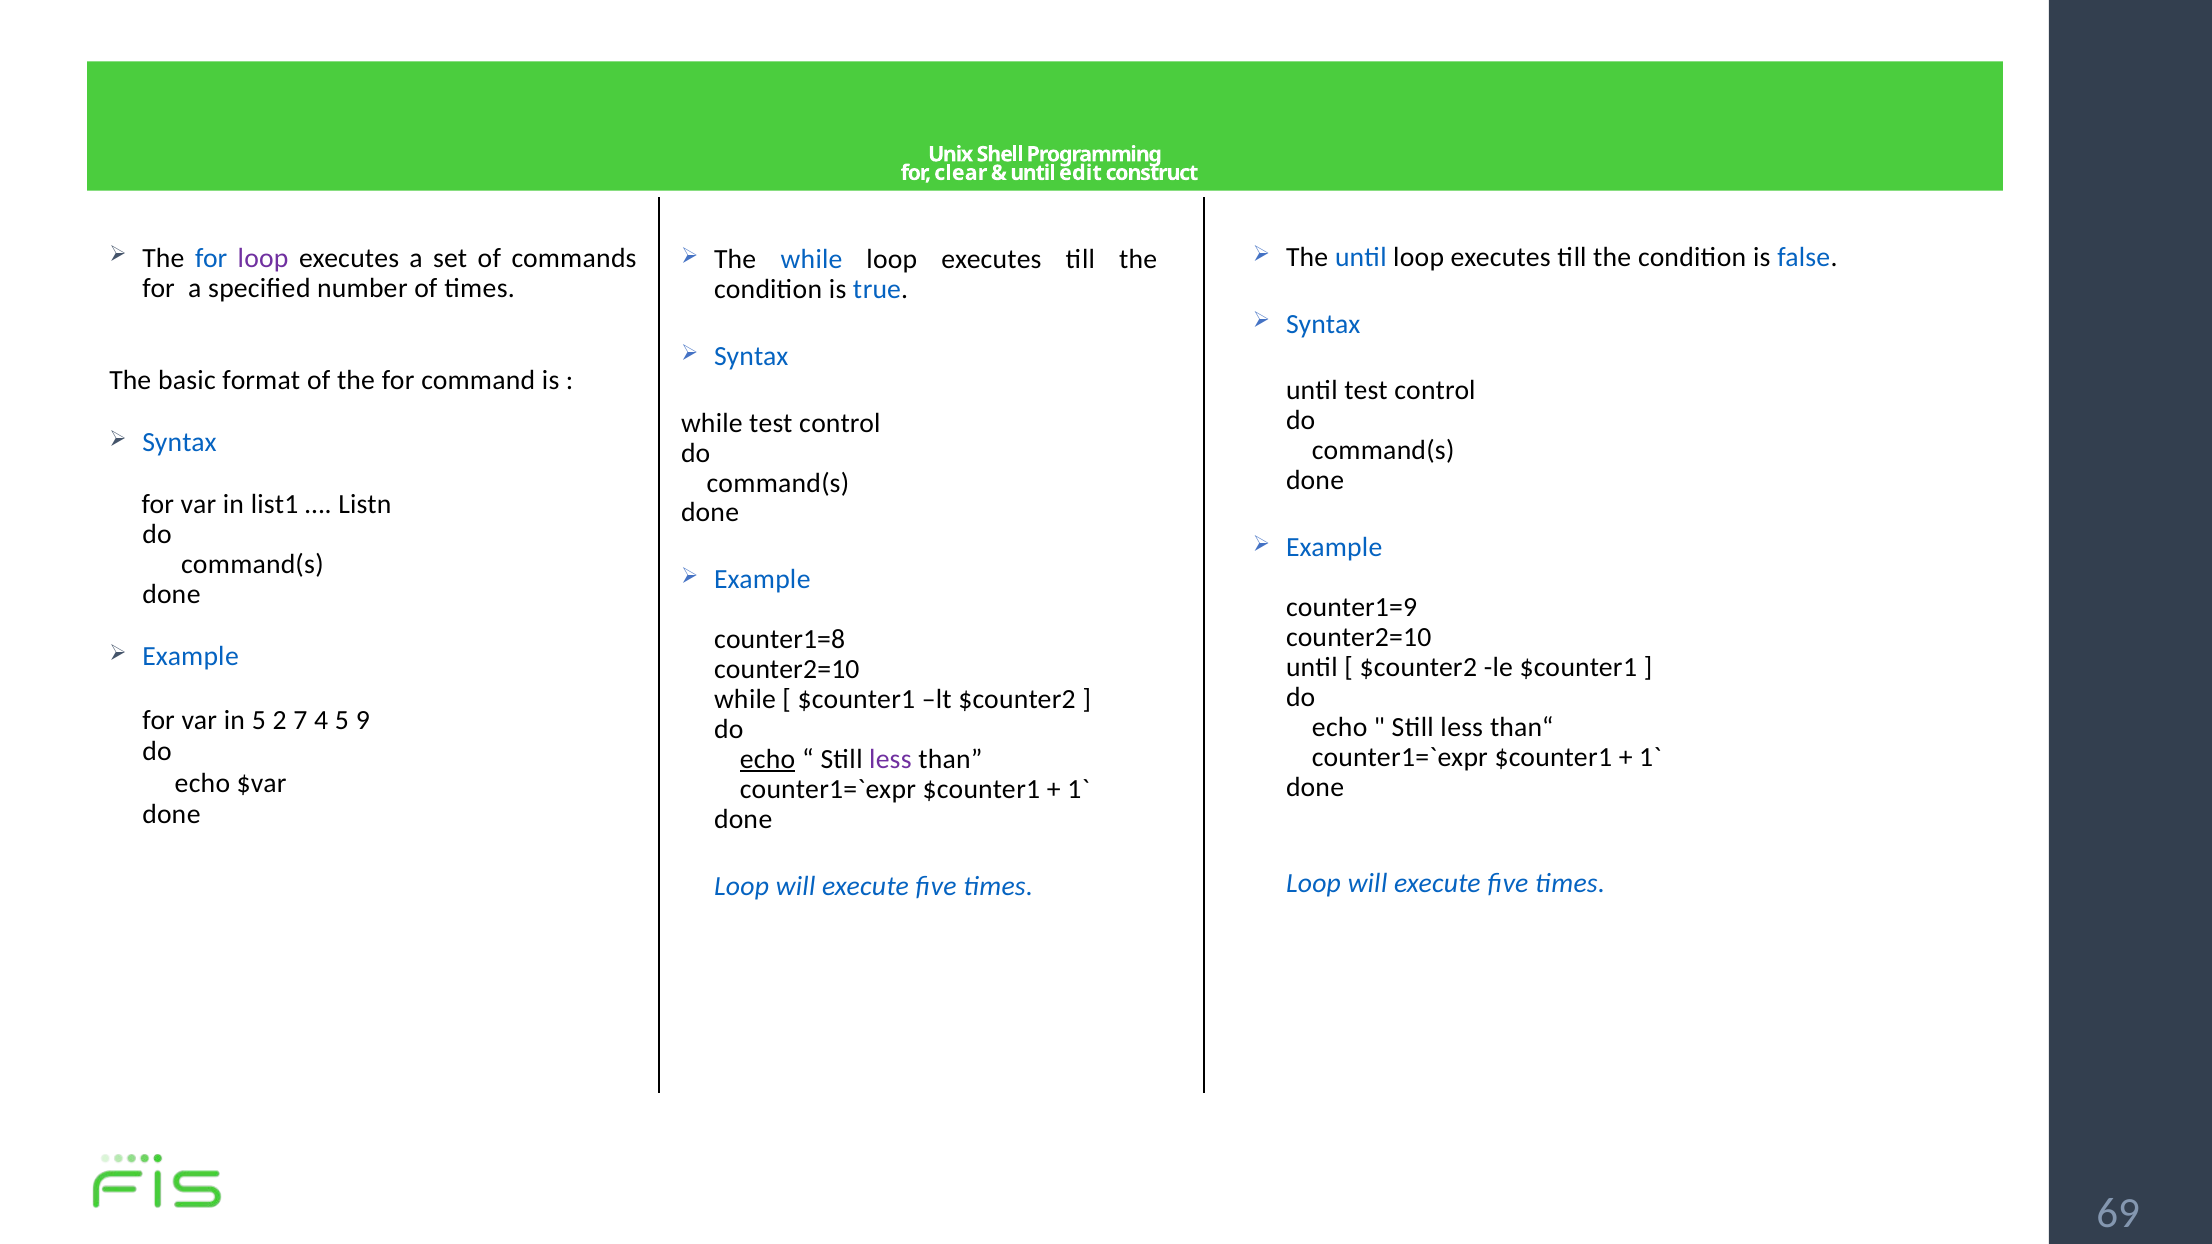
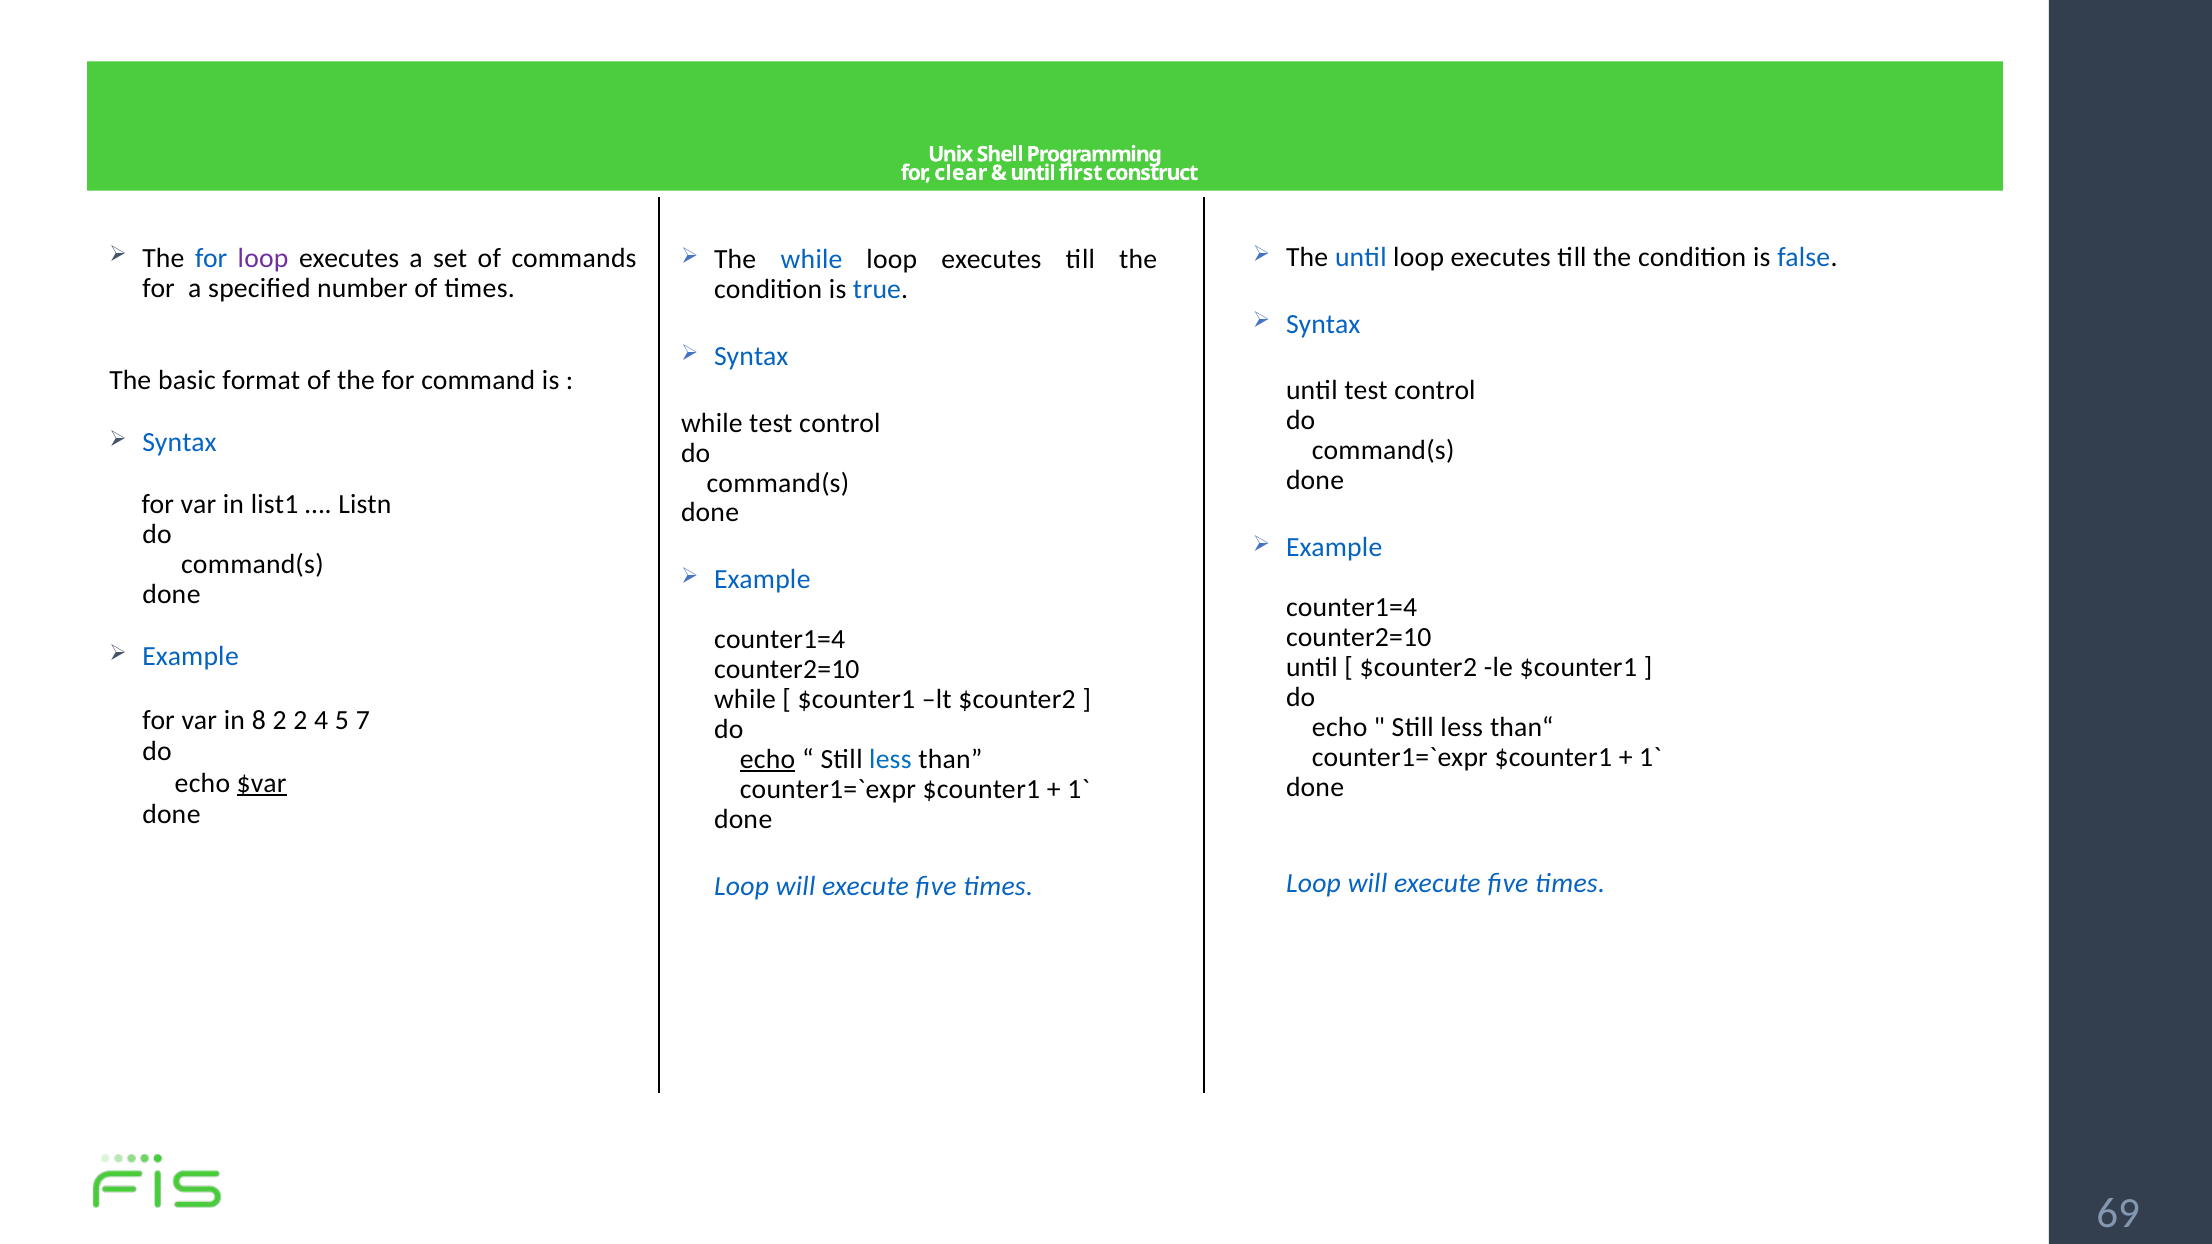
edit: edit -> first (1081, 173)
counter1=9: counter1=9 -> counter1=4 (1352, 607)
counter1=8: counter1=8 -> counter1=4 (780, 640)
in 5: 5 -> 8 (259, 720)
2 7: 7 -> 2 (300, 720)
9: 9 -> 7 (363, 720)
less colour: purple -> blue (890, 759)
$var underline: none -> present (262, 783)
